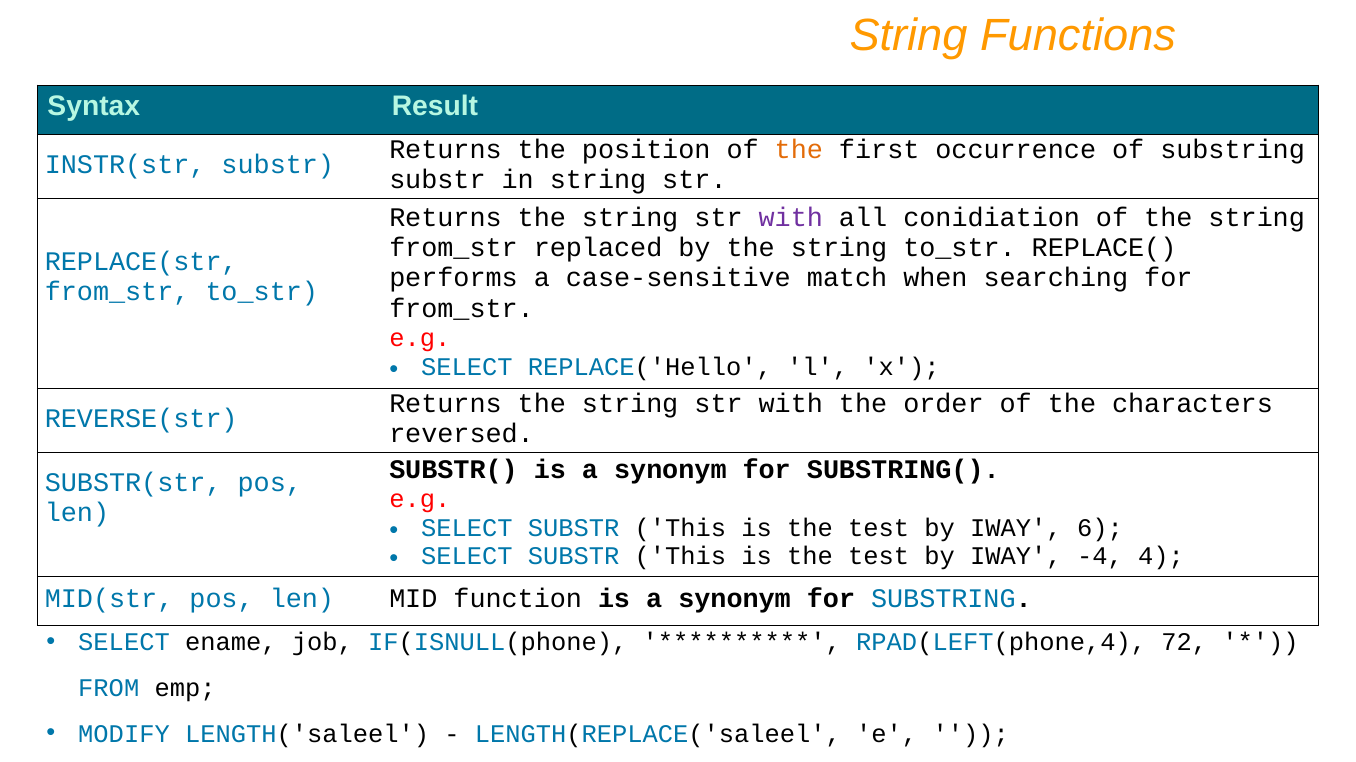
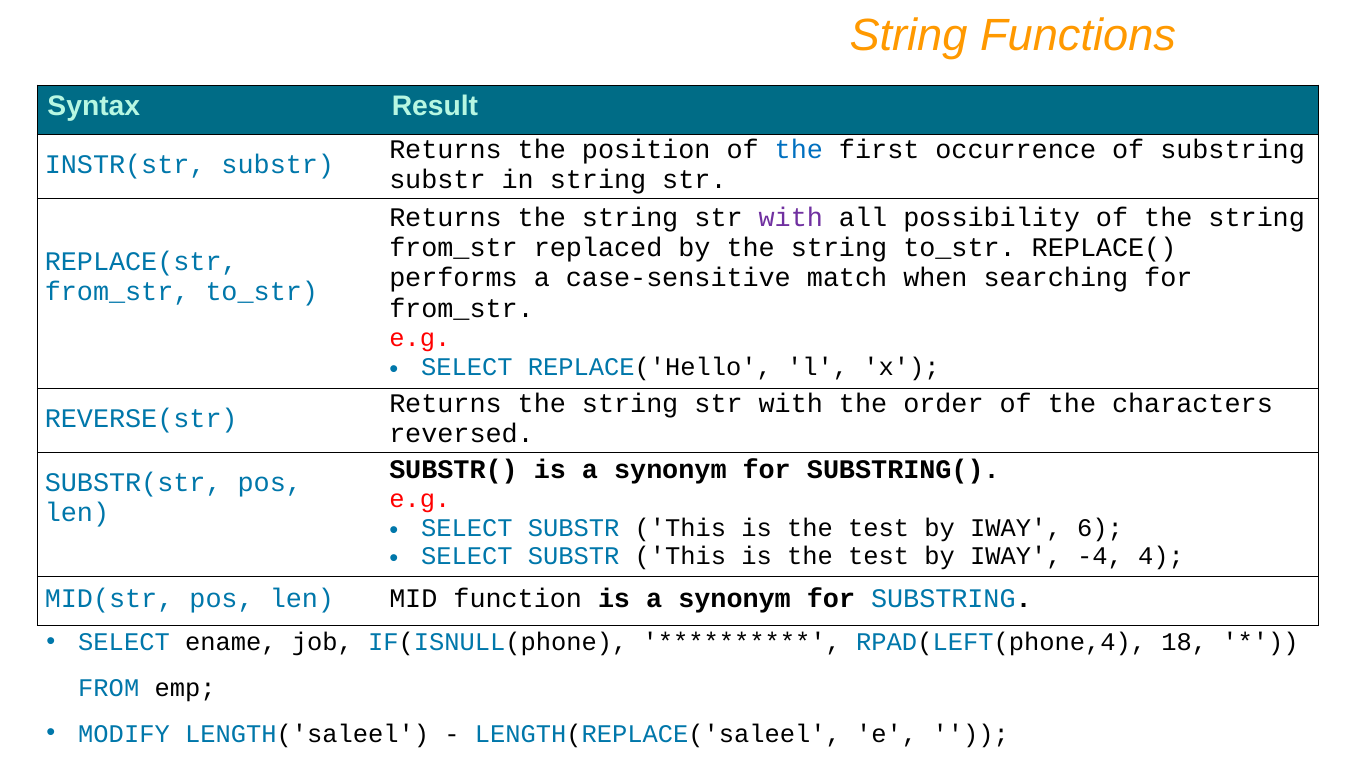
the colour: orange -> blue (799, 150)
conidiation: conidiation -> possibility (992, 218)
72: 72 -> 18 (1184, 643)
